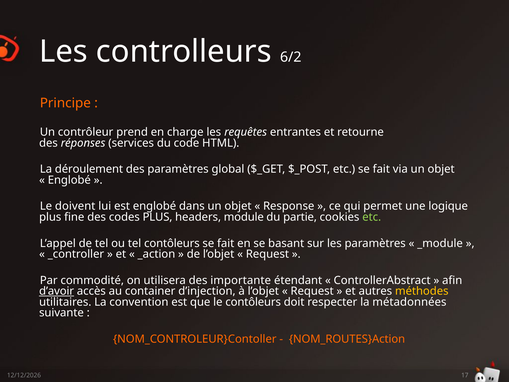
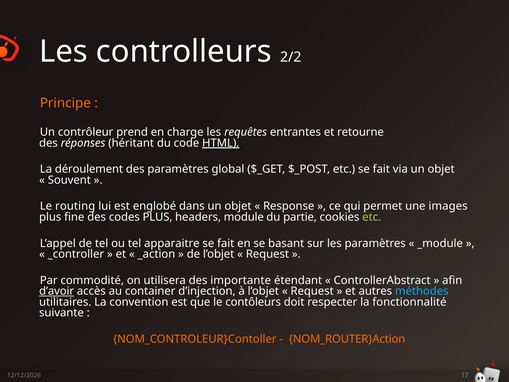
6/2: 6/2 -> 2/2 (291, 57)
services: services -> héritant (131, 143)
HTML underline: none -> present (221, 143)
Englobé: Englobé -> Souvent (69, 180)
doivent: doivent -> routing (75, 206)
logique: logique -> images (448, 206)
tel contôleurs: contôleurs -> apparaitre (172, 243)
méthodes colour: yellow -> light blue (422, 291)
métadonnées: métadonnées -> fonctionnalité (409, 302)
NOM_ROUTES}Action: NOM_ROUTES}Action -> NOM_ROUTER}Action (347, 339)
